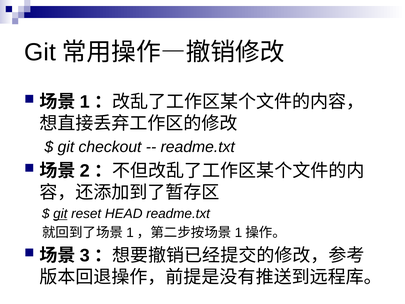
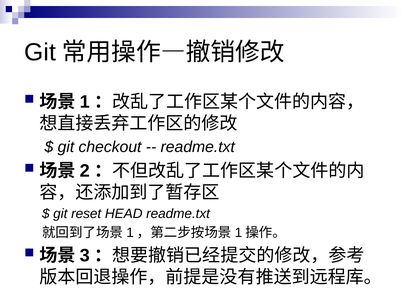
git underline: present -> none (60, 214)
